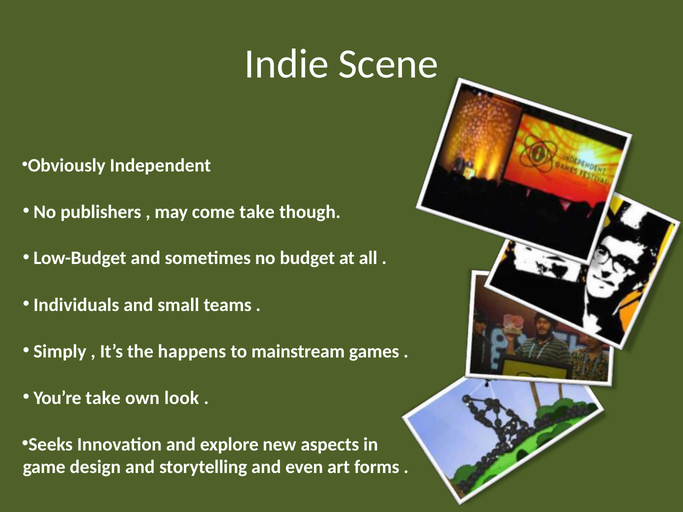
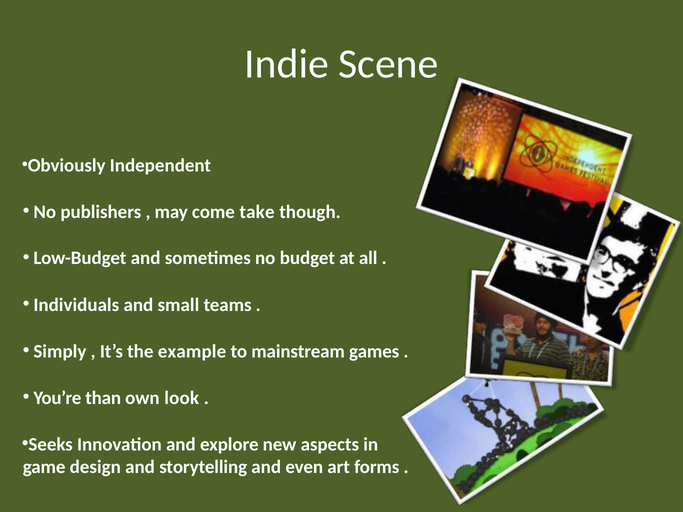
happens: happens -> example (192, 351)
You’re take: take -> than (103, 398)
